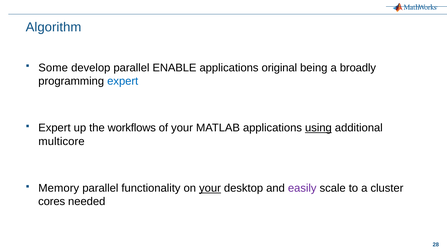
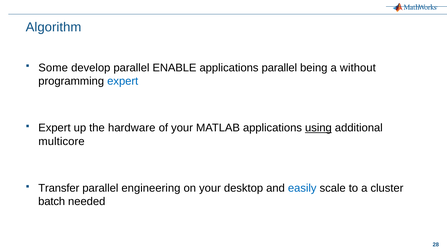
applications original: original -> parallel (279, 68)
broadly: broadly -> without (358, 68)
workflows: workflows -> hardware (132, 128)
Memory: Memory -> Transfer (59, 188)
functionality: functionality -> engineering (151, 188)
your underline: present -> none (210, 188)
easily colour: purple -> blue (302, 188)
cores: cores -> batch (52, 202)
